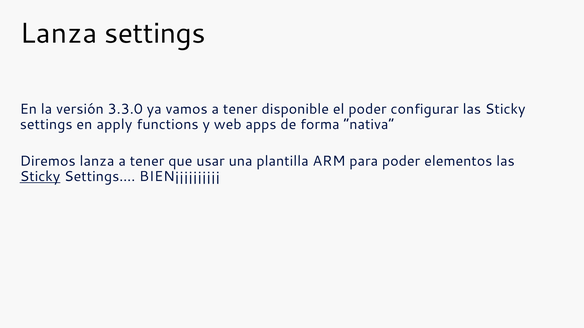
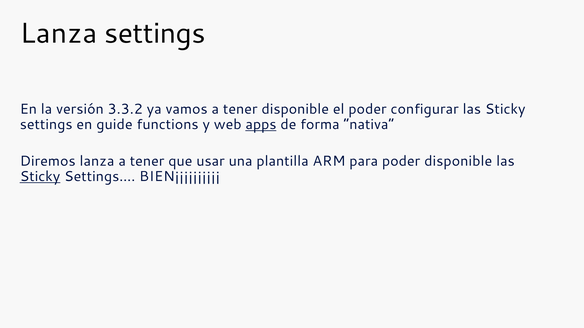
3.3.0: 3.3.0 -> 3.3.2 (125, 109)
apply: apply -> guide (114, 125)
apps underline: none -> present (261, 125)
poder elementos: elementos -> disponible (458, 161)
